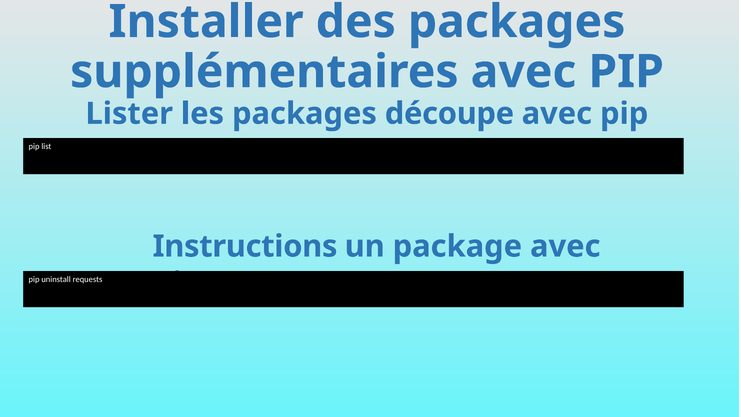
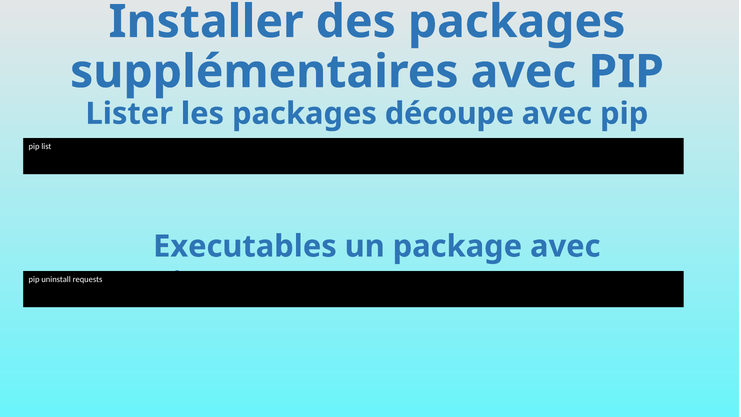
Instructions: Instructions -> Executables (245, 246)
